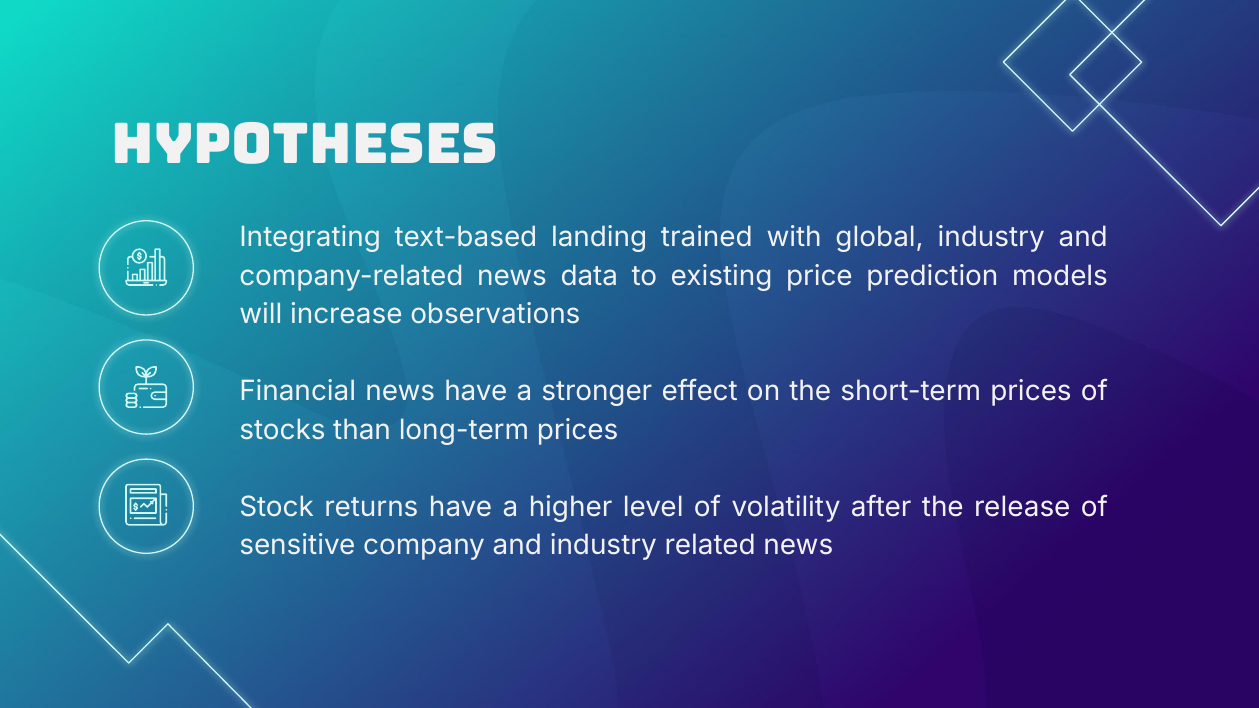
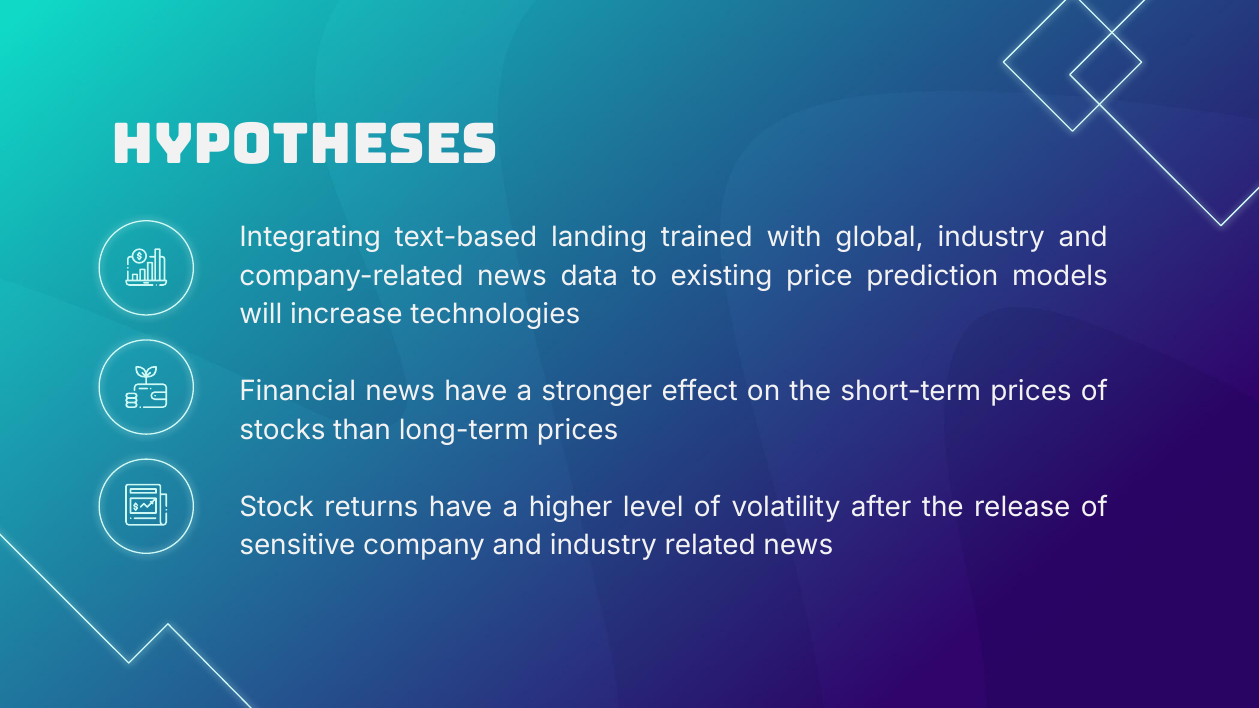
observations: observations -> technologies (495, 314)
